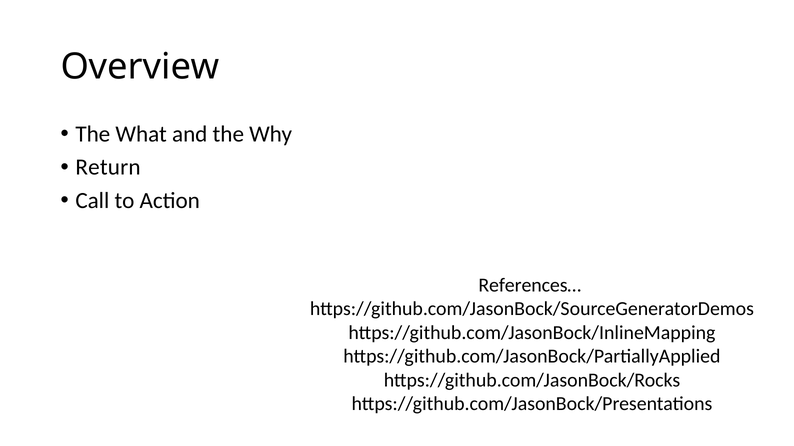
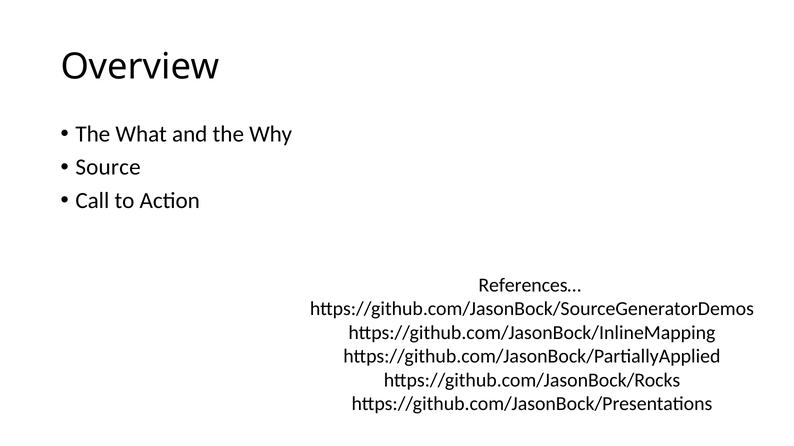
Return: Return -> Source (108, 168)
